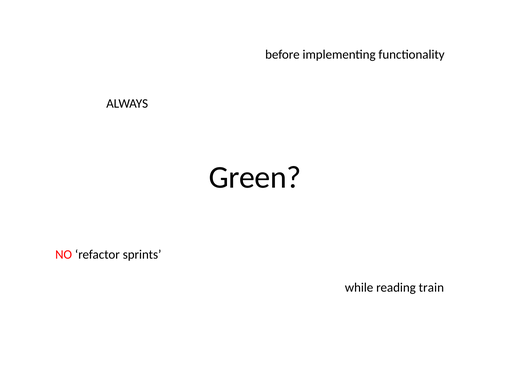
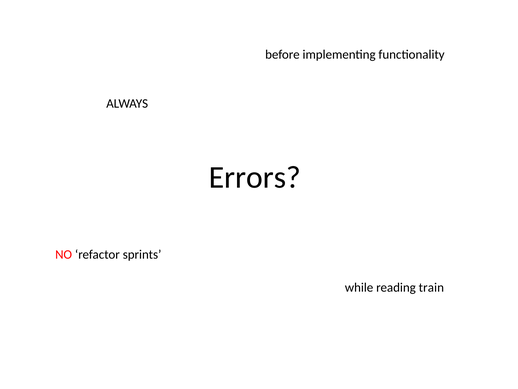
Green: Green -> Errors (255, 177)
